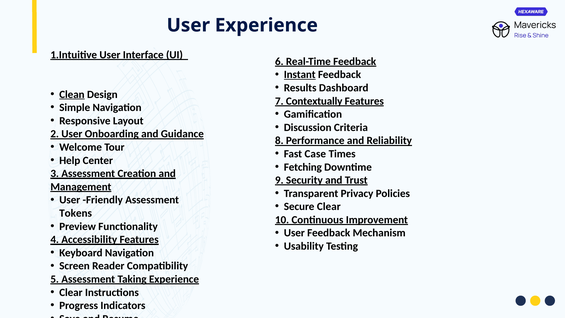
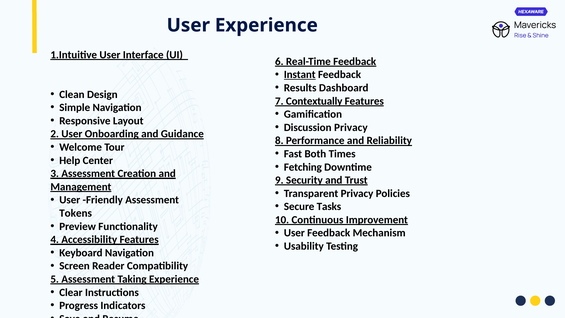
Clean underline: present -> none (72, 94)
Discussion Criteria: Criteria -> Privacy (351, 127)
Case: Case -> Both (315, 154)
Secure Clear: Clear -> Tasks (329, 207)
